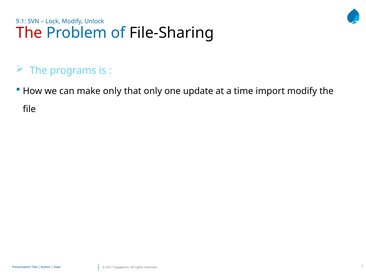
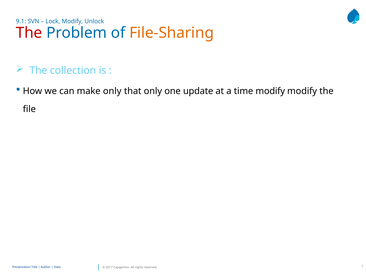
File-Sharing colour: black -> orange (172, 33)
programs: programs -> collection (73, 70)
time import: import -> modify (270, 91)
